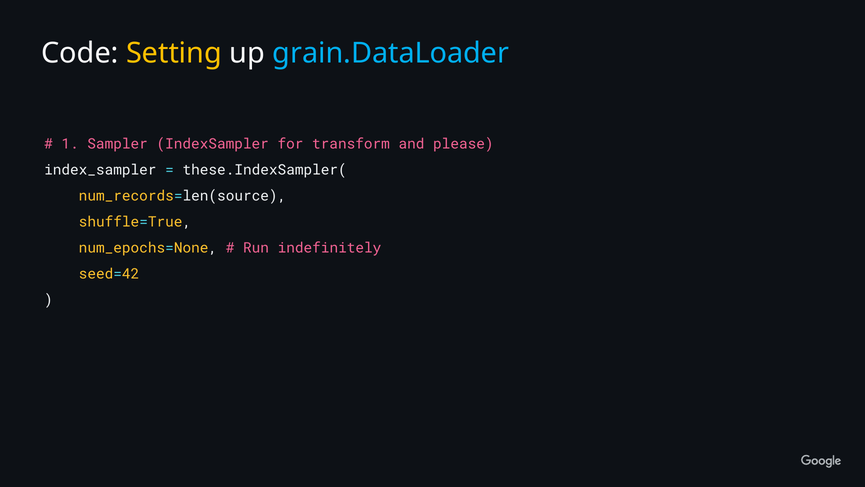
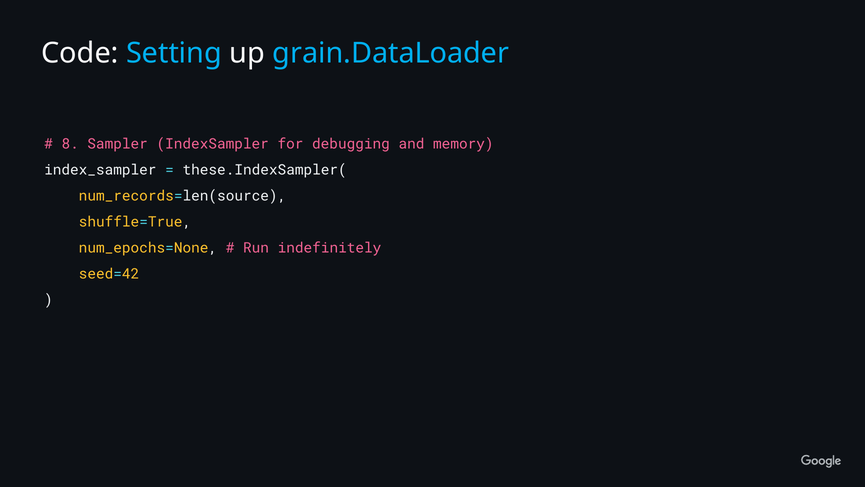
Setting colour: yellow -> light blue (174, 53)
1: 1 -> 8 (70, 144)
transform: transform -> debugging (351, 144)
please: please -> memory (463, 144)
